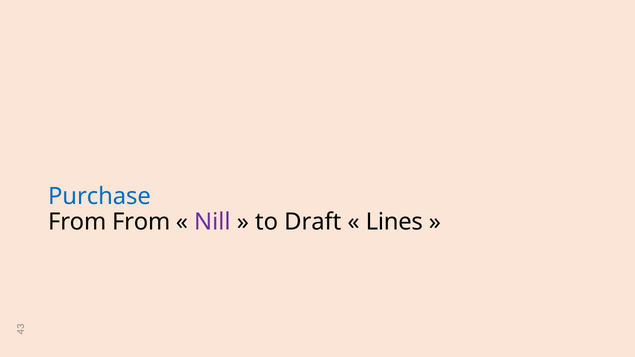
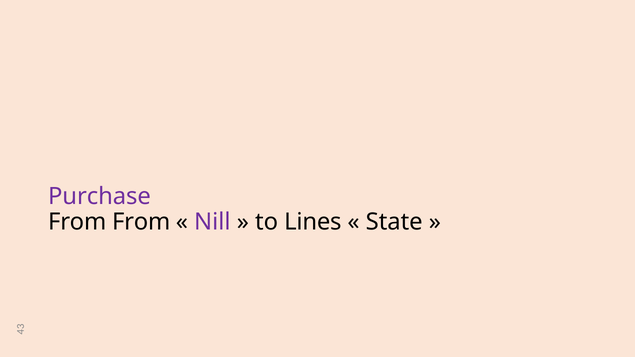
Purchase colour: blue -> purple (99, 197)
Draft: Draft -> Lines (313, 222)
Lines: Lines -> State (394, 222)
